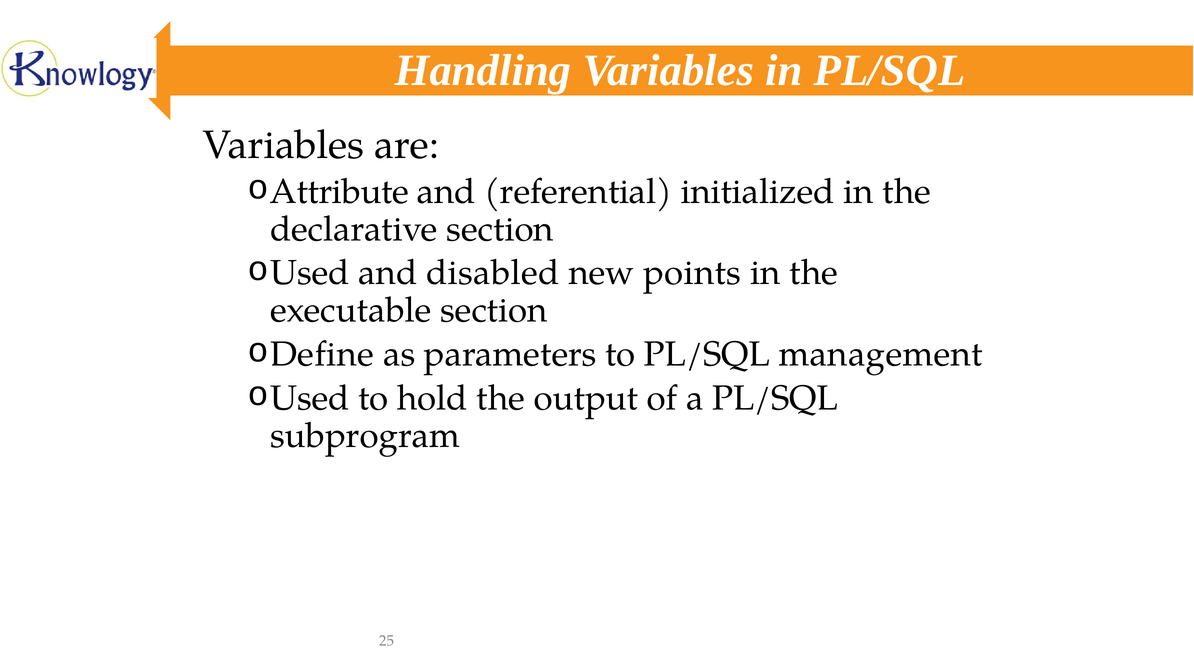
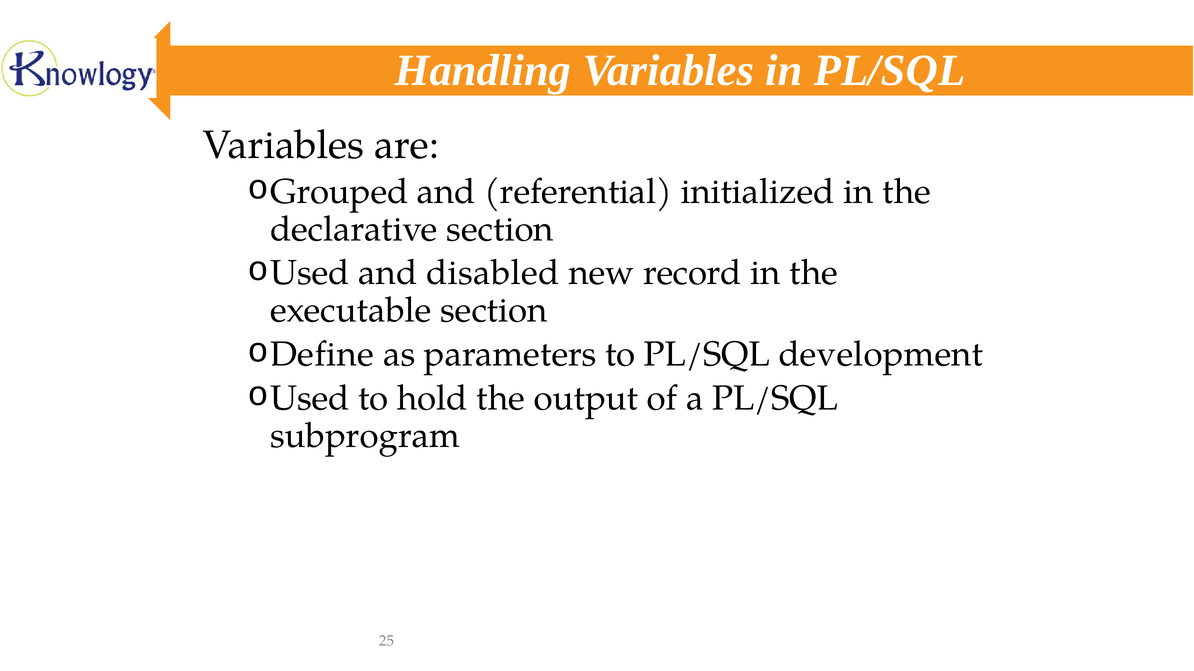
Attribute: Attribute -> Grouped (339, 192)
points: points -> record (692, 273)
management: management -> development (881, 355)
